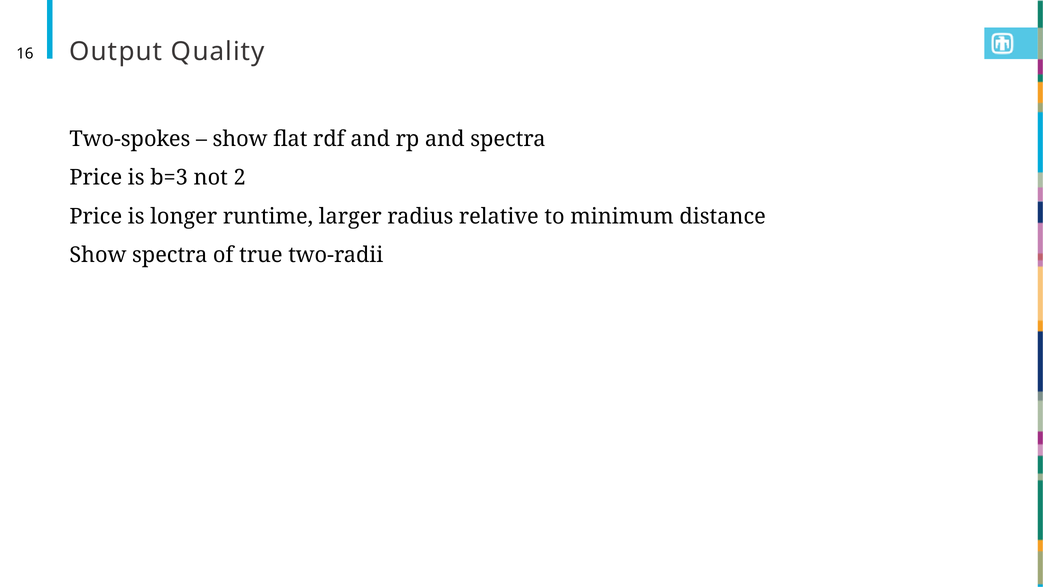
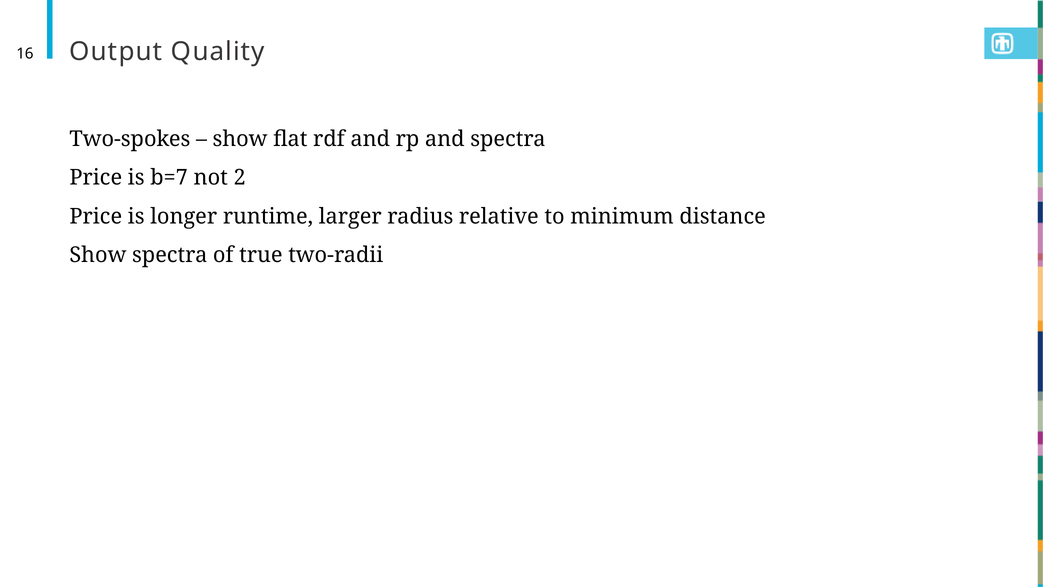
b=3: b=3 -> b=7 (169, 178)
